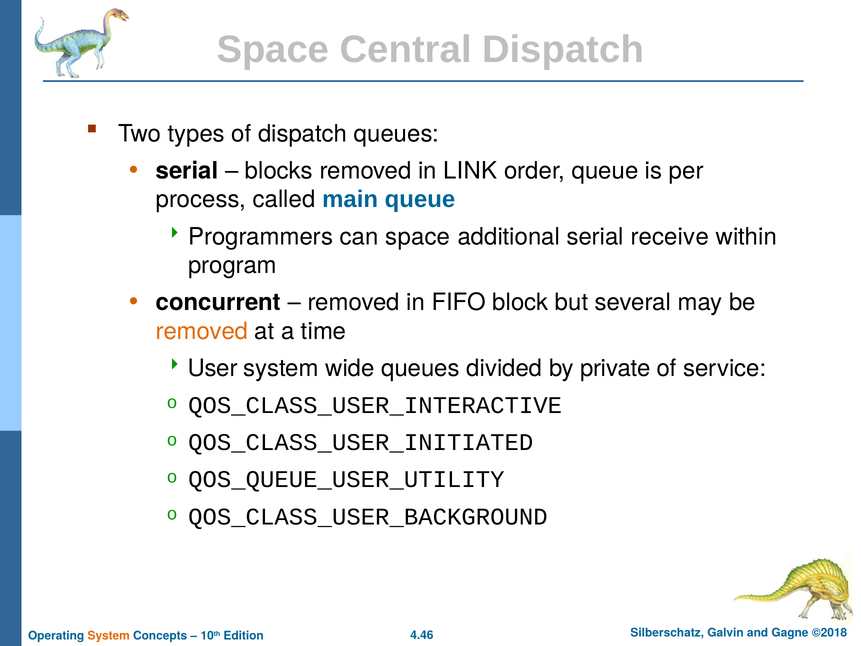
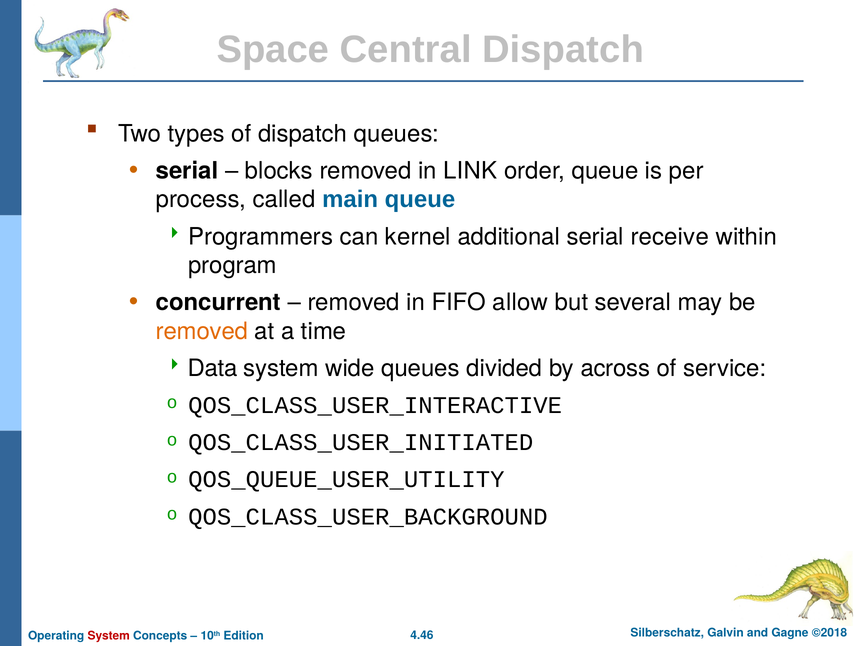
can space: space -> kernel (418, 237)
block: block -> allow (520, 302)
User: User -> Data (213, 368)
private: private -> across (615, 368)
System colour: orange -> red (109, 636)
